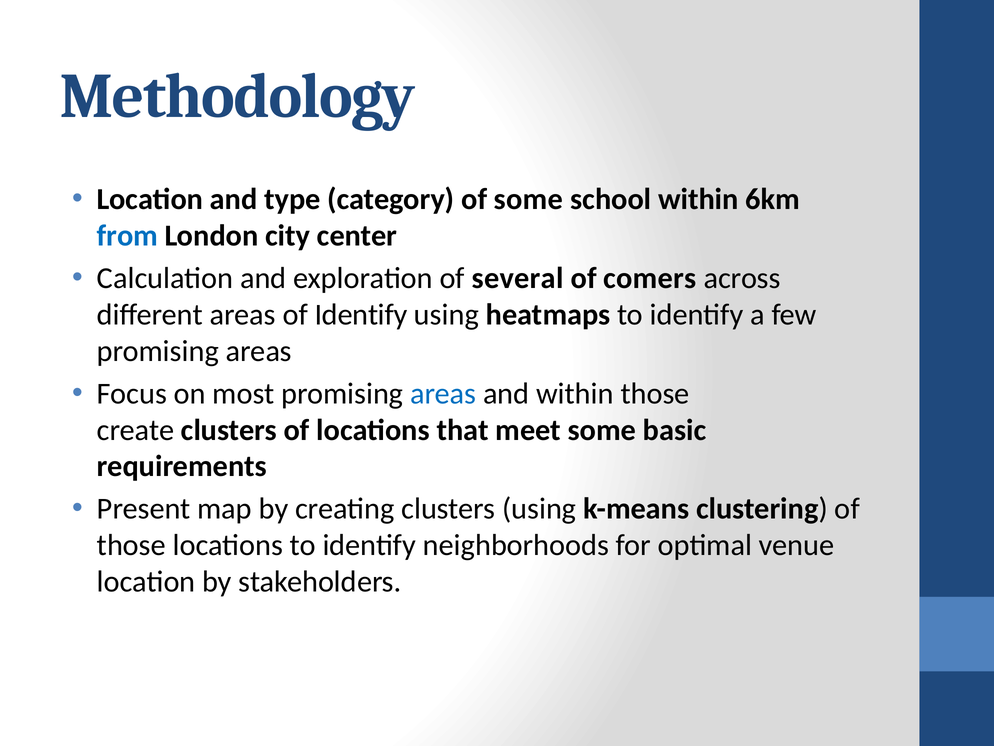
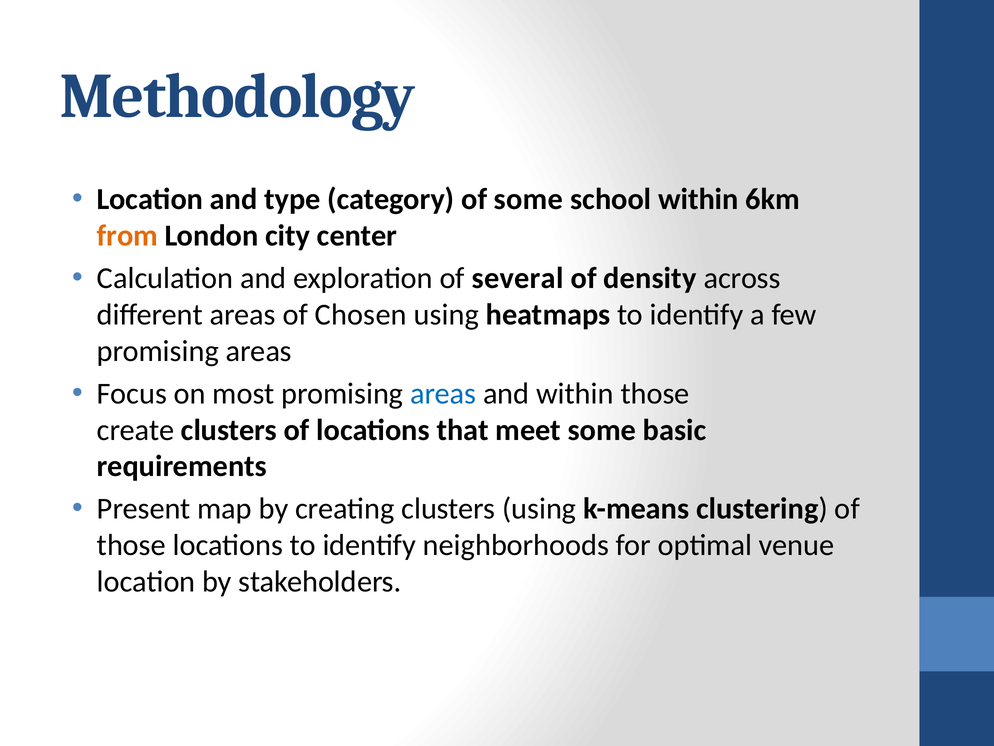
from colour: blue -> orange (127, 236)
comers: comers -> density (650, 278)
of Identify: Identify -> Chosen (361, 314)
